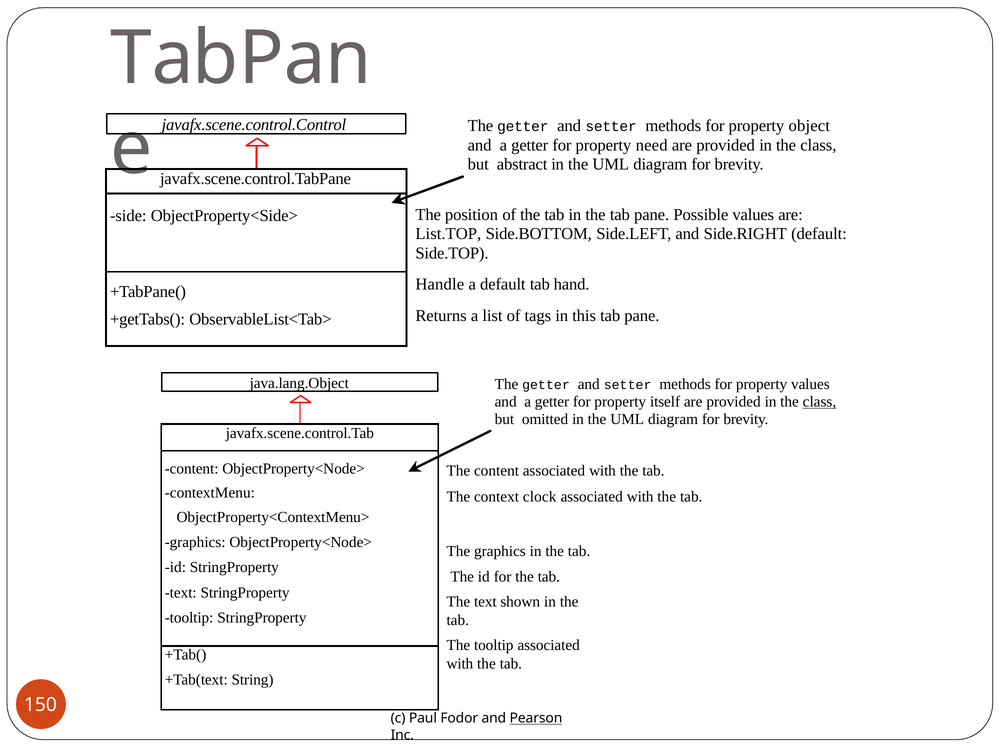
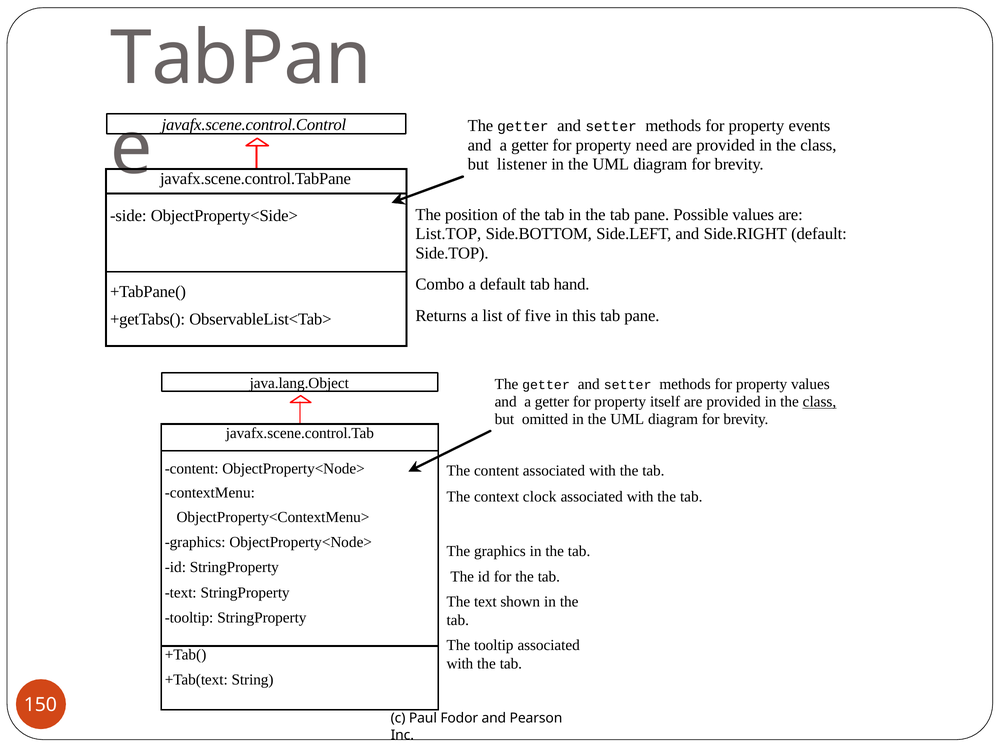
object: object -> events (809, 126)
abstract: abstract -> listener (522, 164)
Handle: Handle -> Combo (440, 284)
tags: tags -> five (538, 316)
Pearson underline: present -> none (536, 718)
